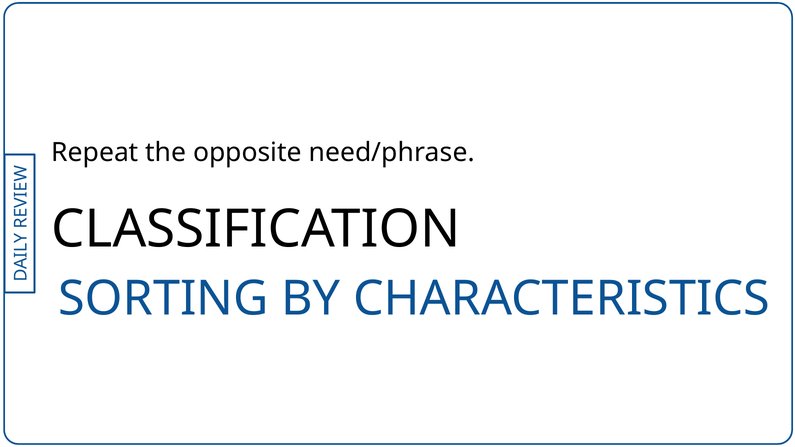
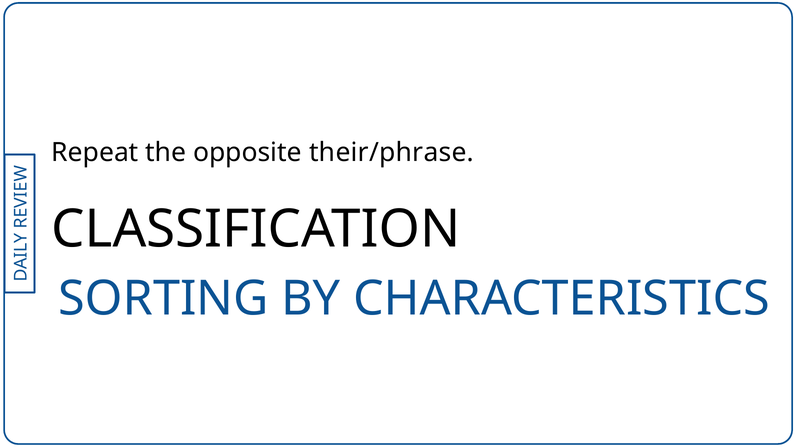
need/phrase: need/phrase -> their/phrase (392, 153)
